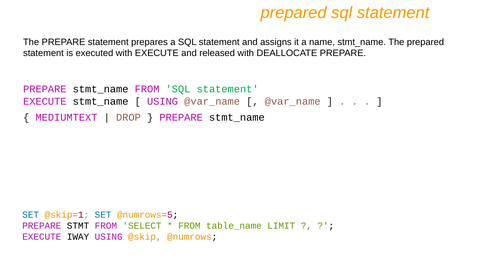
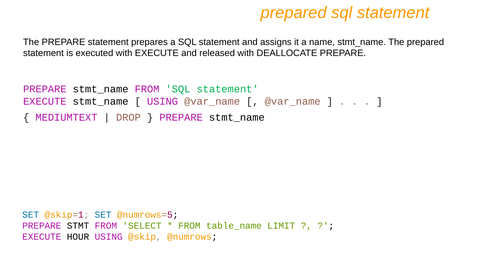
IWAY: IWAY -> HOUR (78, 237)
